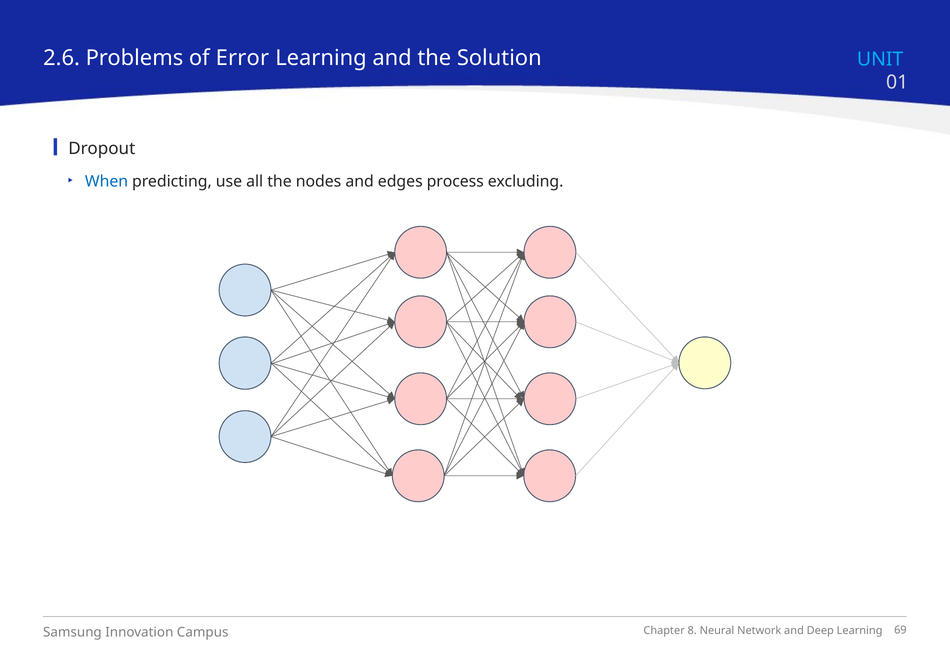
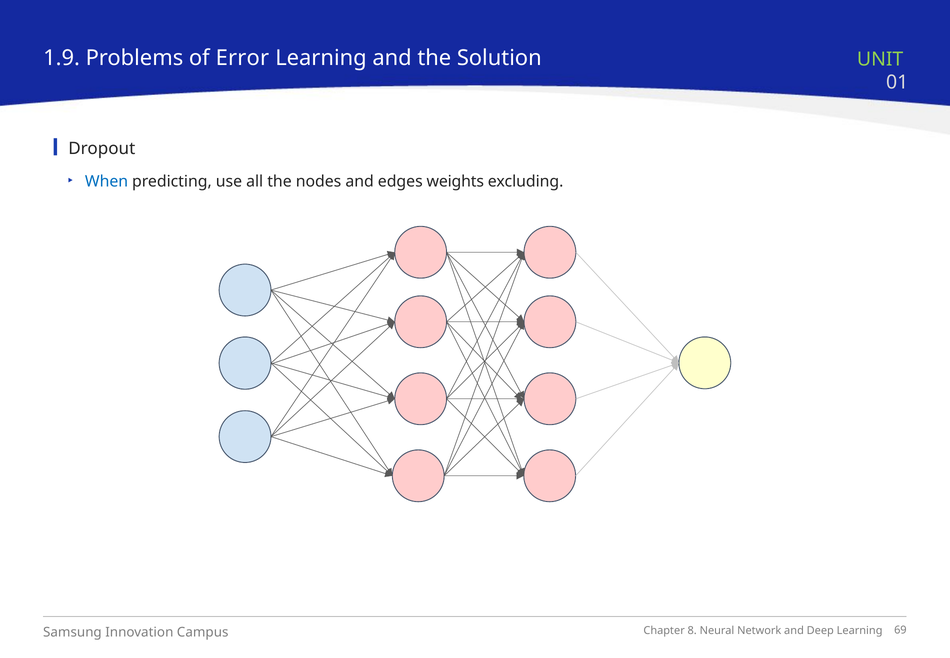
2.6: 2.6 -> 1.9 (62, 58)
UNIT colour: light blue -> light green (880, 59)
process: process -> weights (455, 181)
